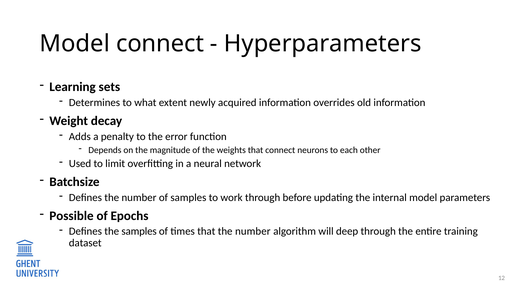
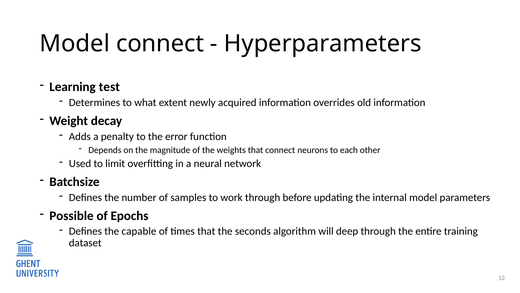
sets: sets -> test (109, 87)
the samples: samples -> capable (139, 231)
that the number: number -> seconds (253, 231)
